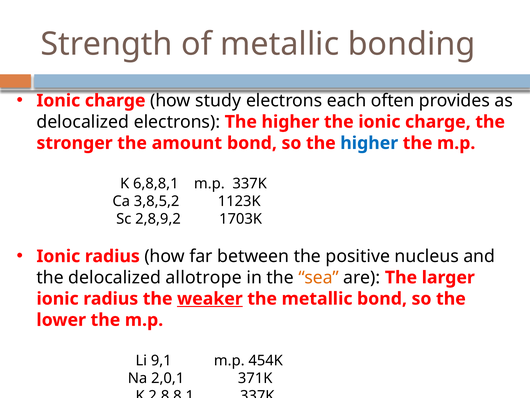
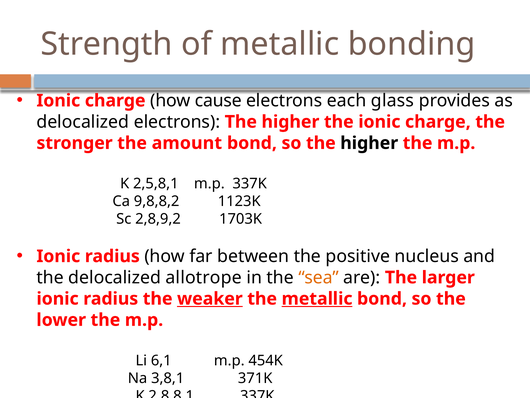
study: study -> cause (218, 101)
often: often -> glass (392, 101)
higher colour: blue -> black (369, 143)
6,8,8,1: 6,8,8,1 -> 2,5,8,1 (156, 183)
3,8,5,2: 3,8,5,2 -> 9,8,8,2 (157, 201)
metallic underline: none -> present (317, 298)
9,1: 9,1 -> 6,1 (161, 360)
2,0,1: 2,0,1 -> 3,8,1 (168, 378)
